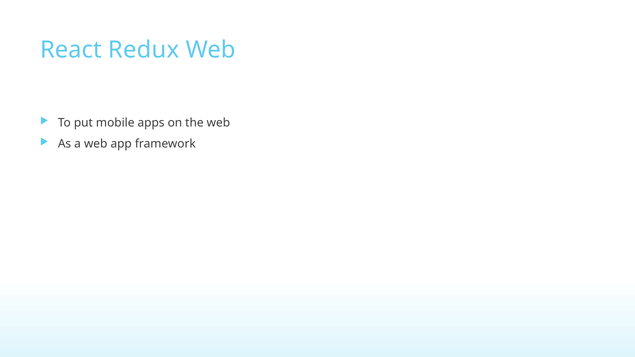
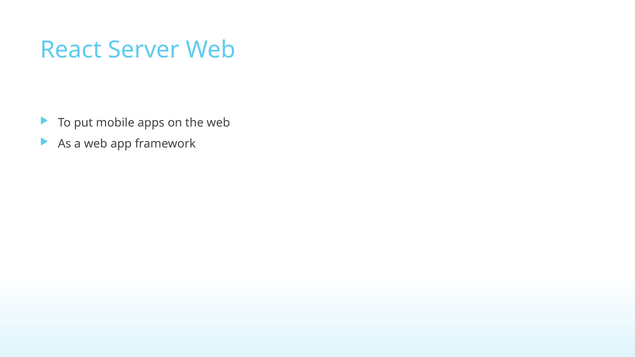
Redux: Redux -> Server (144, 50)
